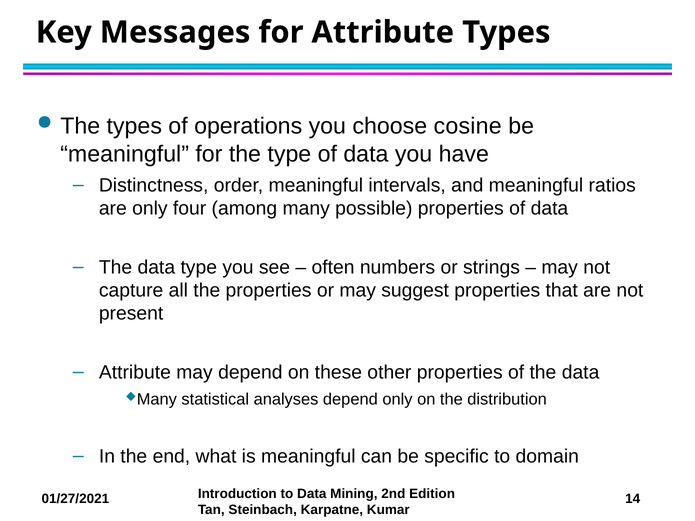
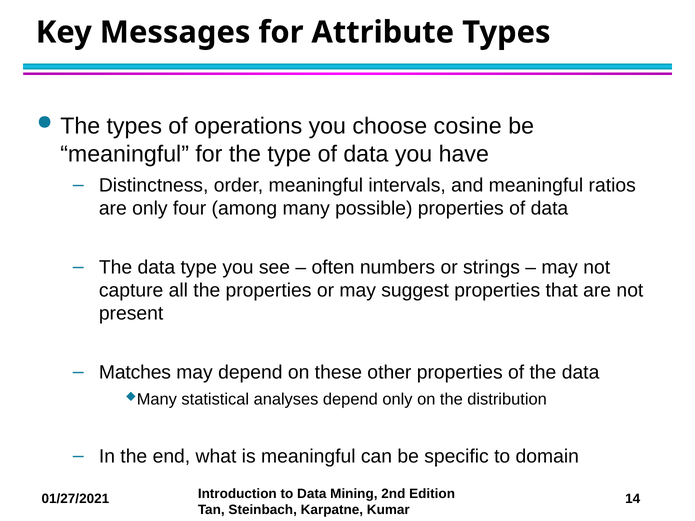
Attribute: Attribute -> Matches (135, 372)
